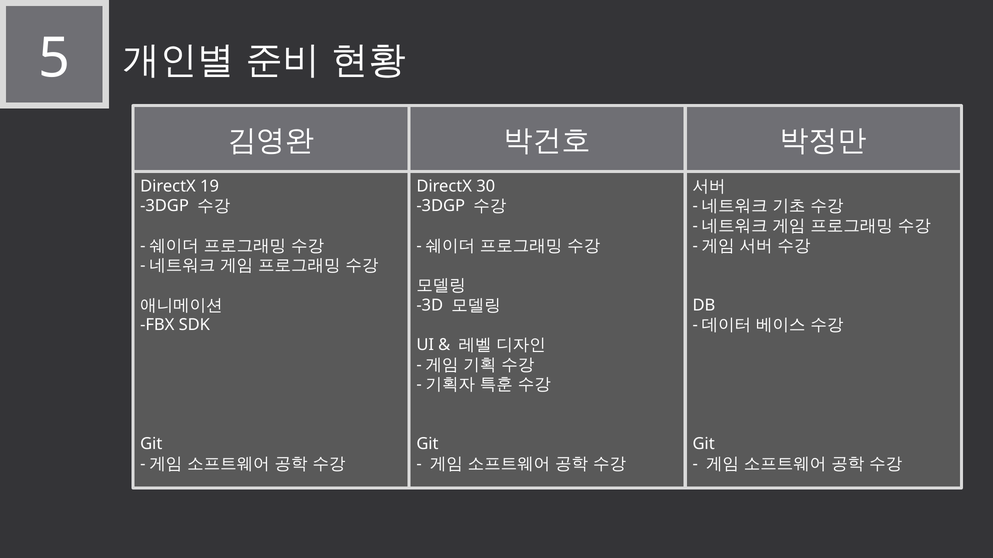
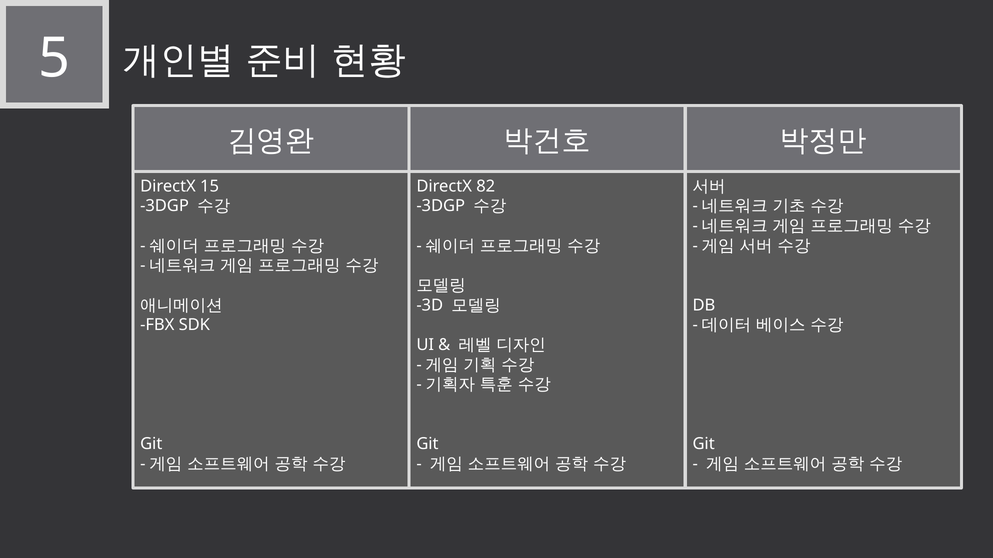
19: 19 -> 15 (210, 186)
30: 30 -> 82 (486, 186)
